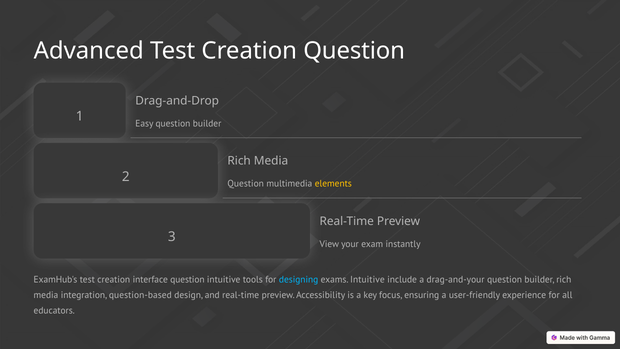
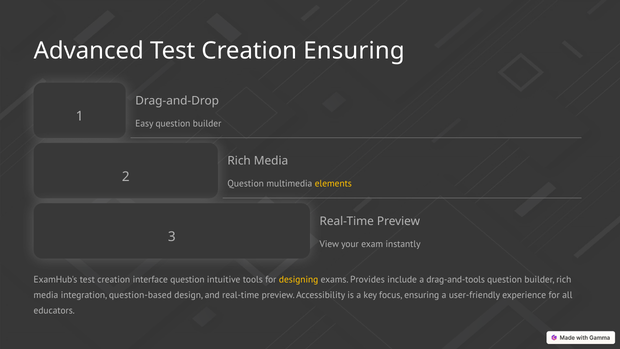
Creation Question: Question -> Ensuring (354, 51)
designing colour: light blue -> yellow (299, 280)
exams Intuitive: Intuitive -> Provides (367, 280)
drag-and-your: drag-and-your -> drag-and-tools (456, 280)
